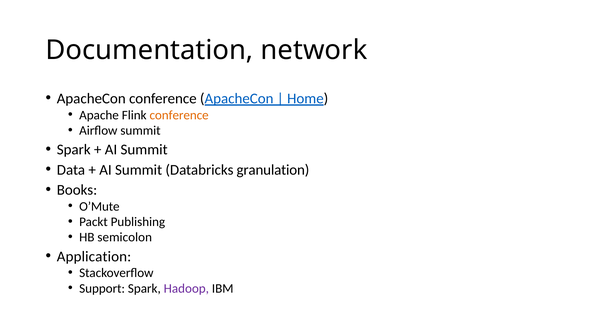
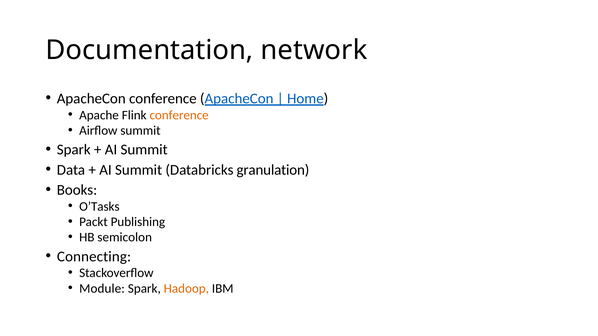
O’Mute: O’Mute -> O’Tasks (99, 207)
Application: Application -> Connecting (94, 257)
Support: Support -> Module (102, 289)
Hadoop colour: purple -> orange (186, 289)
